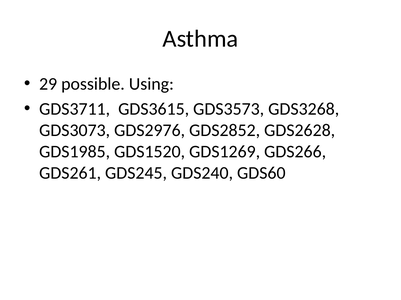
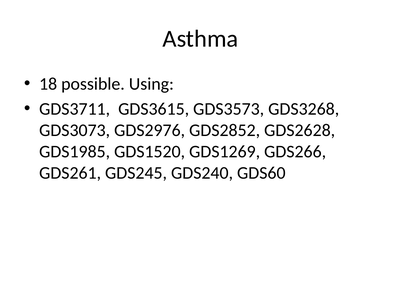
29: 29 -> 18 (48, 84)
